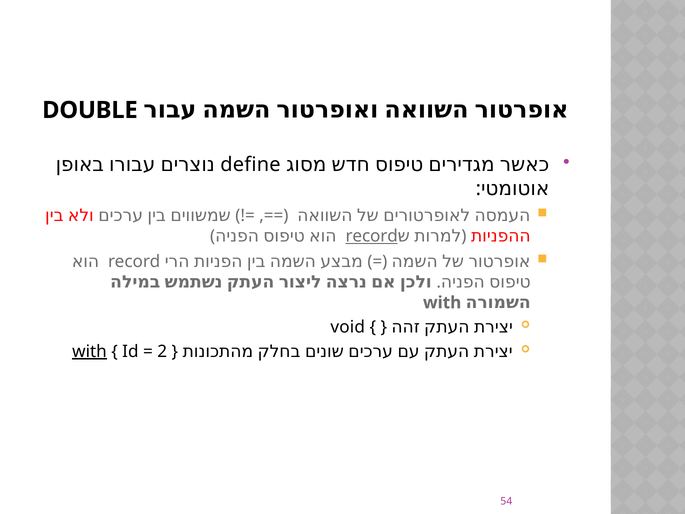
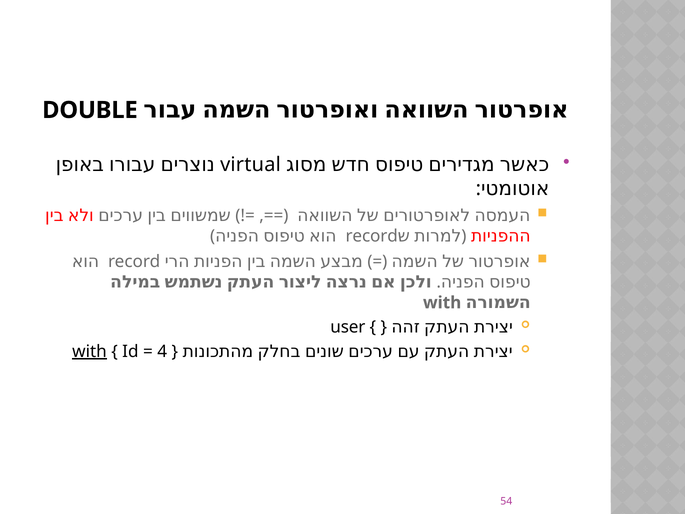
define: define -> virtual (250, 165)
record underline: present -> none (372, 236)
void: void -> user (348, 327)
2: 2 -> 4 (162, 351)
